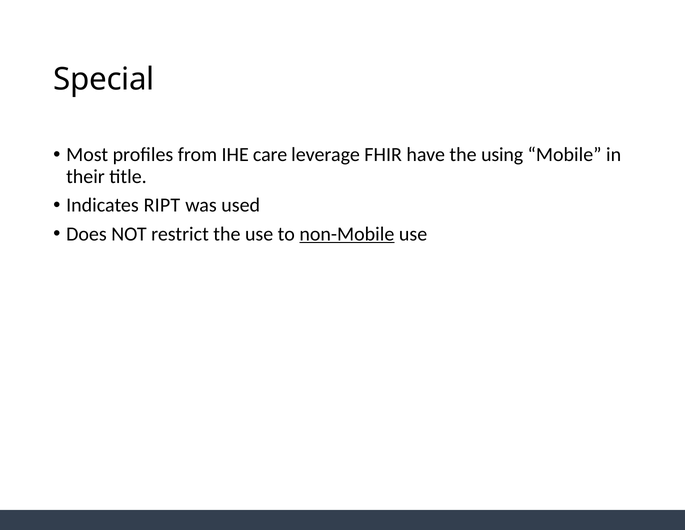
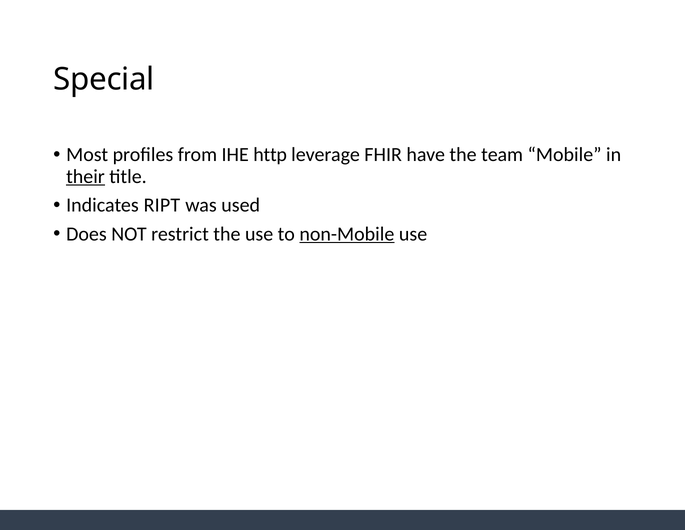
care: care -> http (270, 155)
using: using -> team (502, 155)
their underline: none -> present (85, 176)
